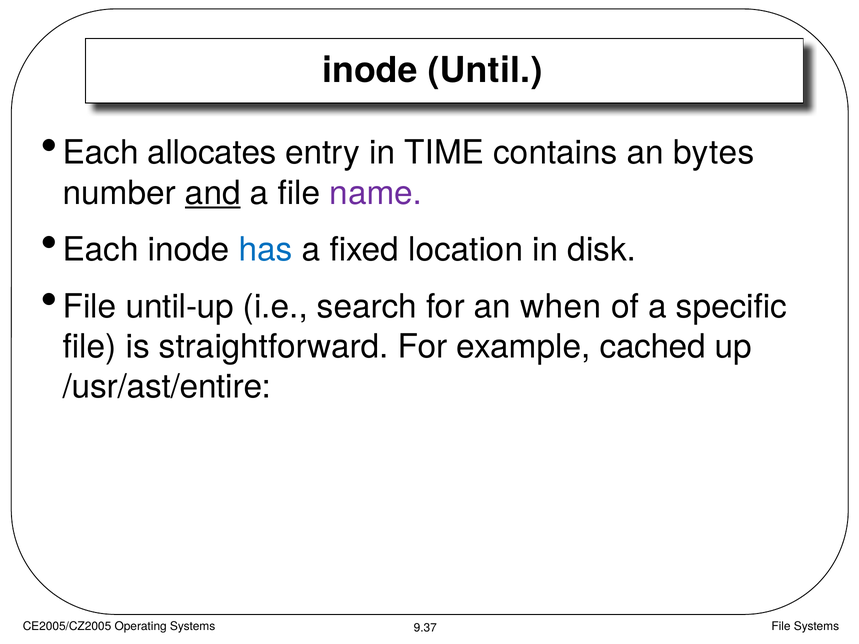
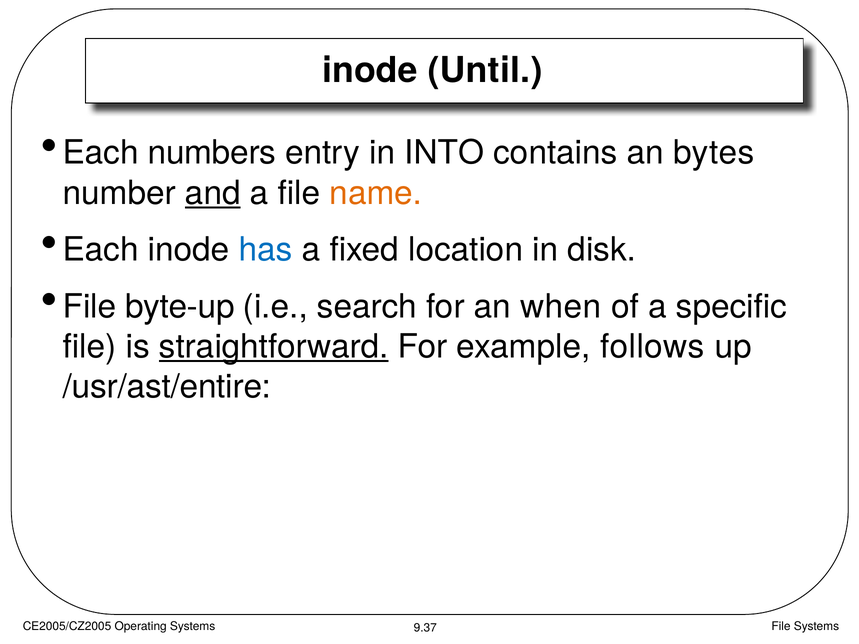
allocates: allocates -> numbers (212, 153)
TIME: TIME -> INTO (444, 153)
name colour: purple -> orange (376, 193)
until-up: until-up -> byte-up (180, 307)
straightforward underline: none -> present (274, 347)
cached: cached -> follows (652, 347)
